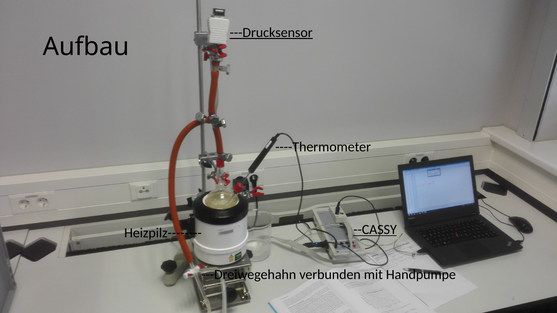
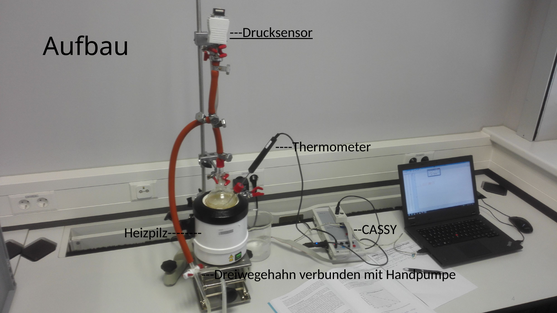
--CASSY underline: present -> none (375, 230)
